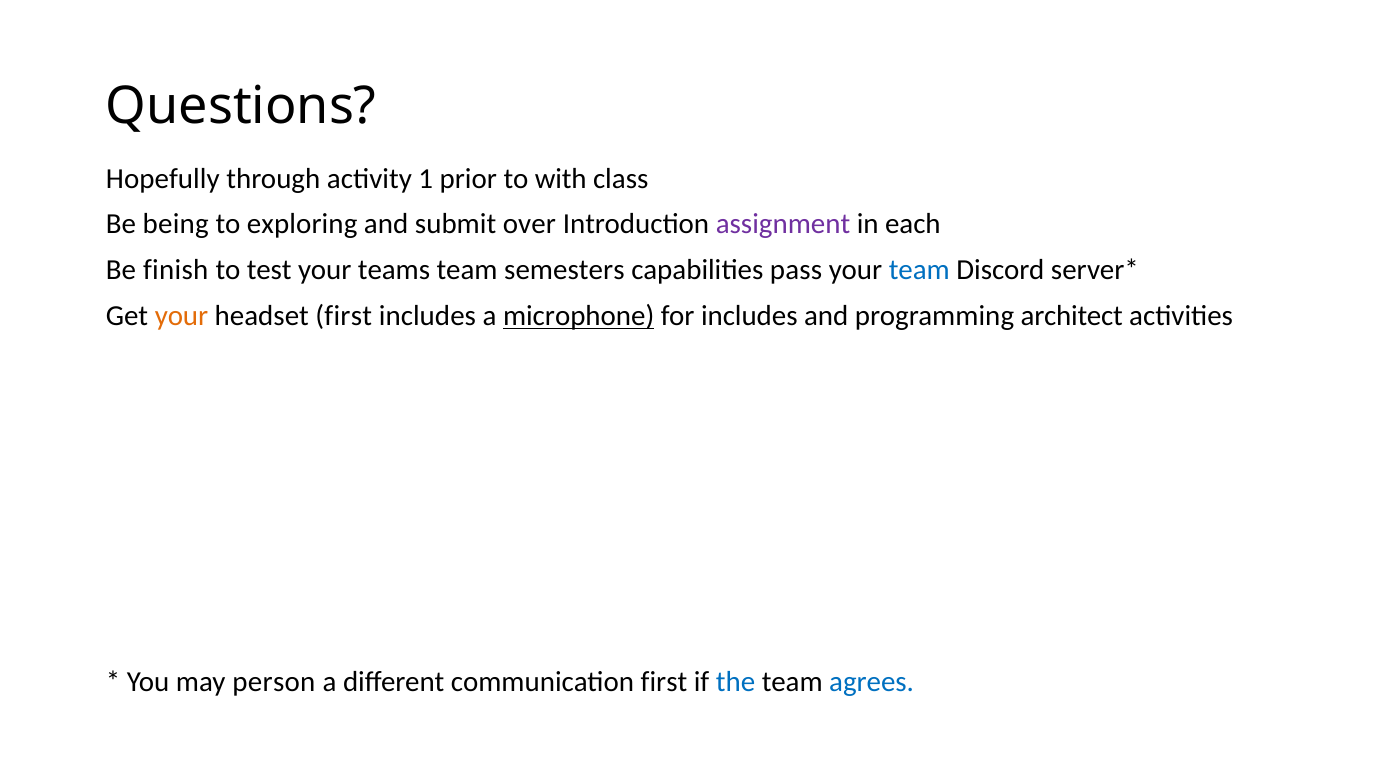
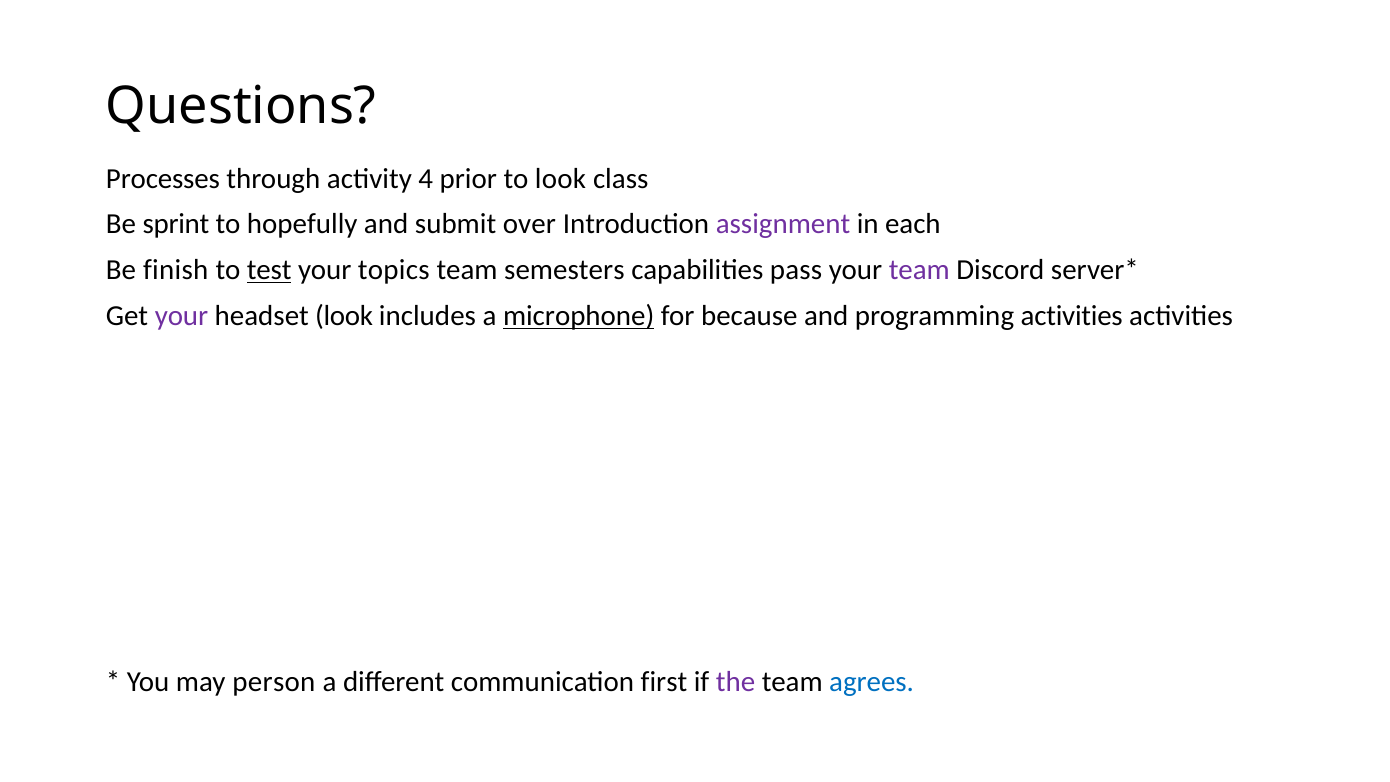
Hopefully: Hopefully -> Processes (163, 178)
1: 1 -> 4 (426, 178)
to with: with -> look (560, 178)
being: being -> sprint (176, 224)
exploring: exploring -> hopefully (302, 224)
test underline: none -> present (269, 270)
teams: teams -> topics (394, 270)
team colour: blue -> purple (919, 270)
your colour: orange -> purple (181, 316)
headset first: first -> look (344, 316)
for includes: includes -> because (749, 316)
programming architect: architect -> activities (1072, 316)
the colour: blue -> purple (736, 682)
